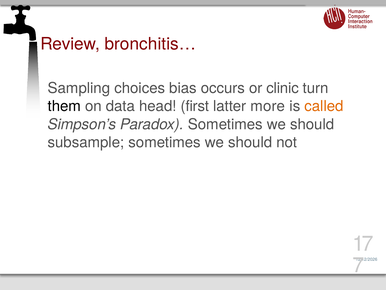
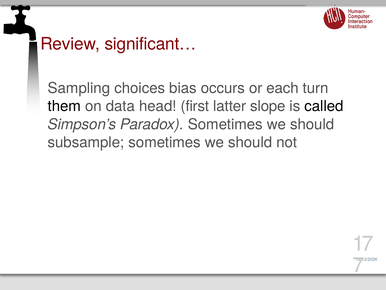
bronchitis…: bronchitis… -> significant… (150, 44)
clinic: clinic -> each (283, 88)
more: more -> slope (268, 106)
called colour: orange -> black (324, 106)
